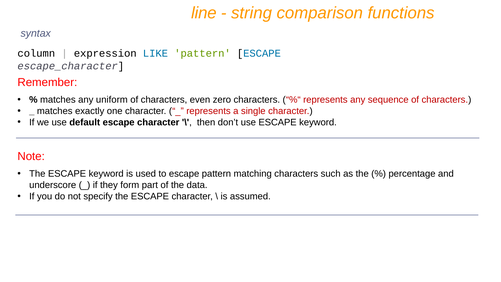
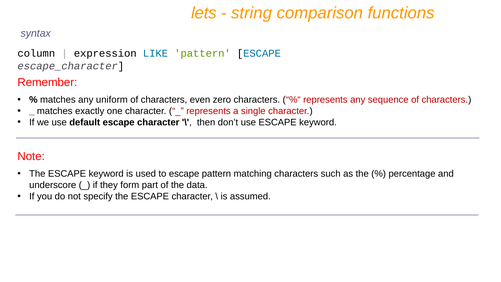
line: line -> lets (204, 13)
